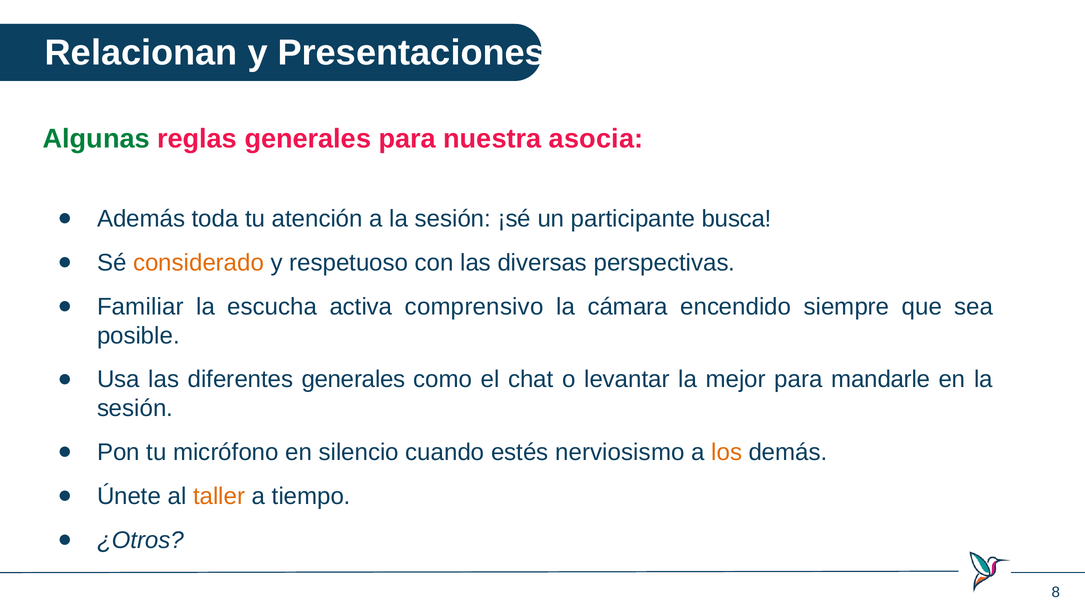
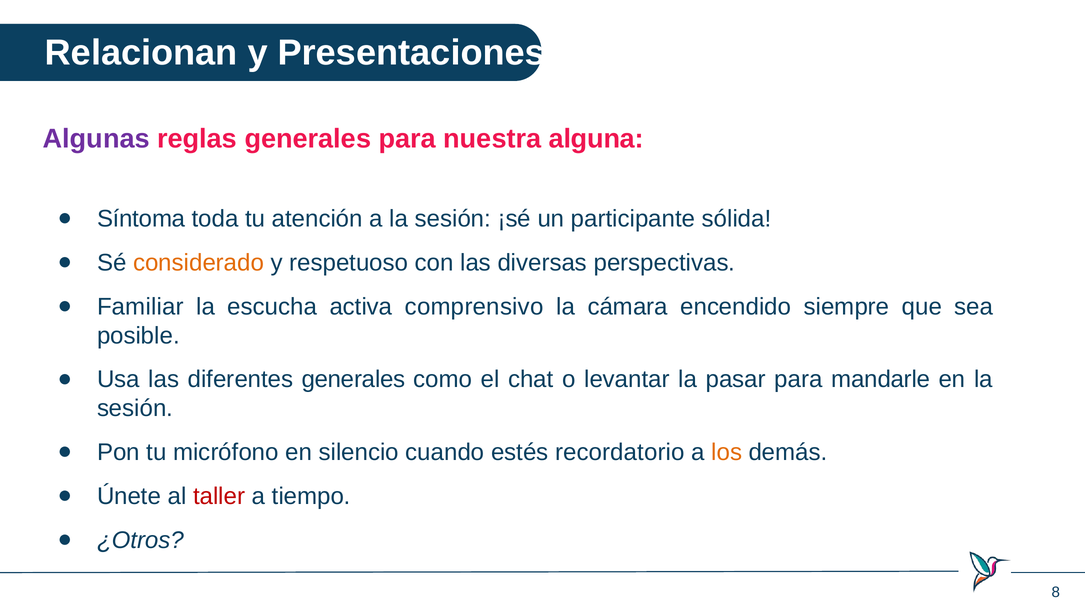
Algunas colour: green -> purple (96, 139)
asocia: asocia -> alguna (596, 139)
Además: Además -> Síntoma (141, 219)
busca: busca -> sólida (737, 219)
mejor: mejor -> pasar (736, 380)
nerviosismo: nerviosismo -> recordatorio (620, 453)
taller colour: orange -> red (219, 497)
